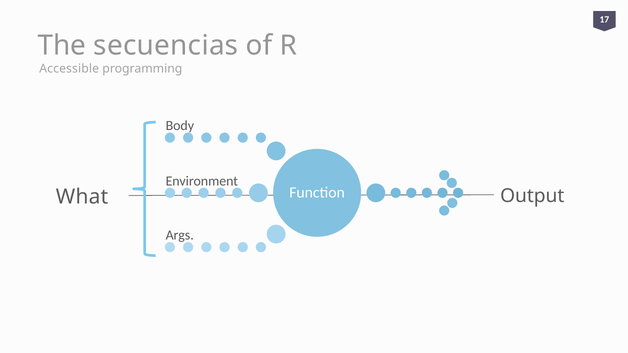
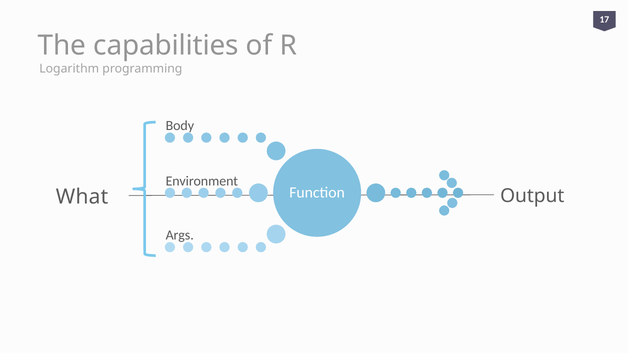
secuencias: secuencias -> capabilities (166, 46)
Accessible: Accessible -> Logarithm (69, 69)
